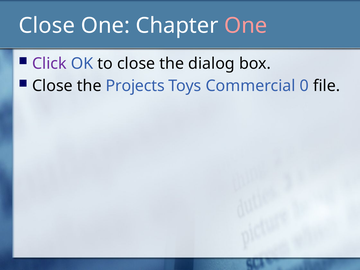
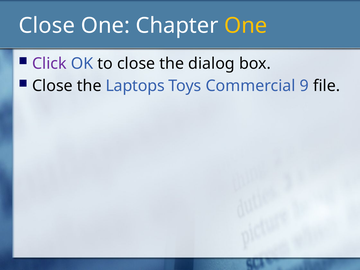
One colour: pink -> yellow (246, 26)
Projects: Projects -> Laptops (135, 86)
0: 0 -> 9 (304, 86)
